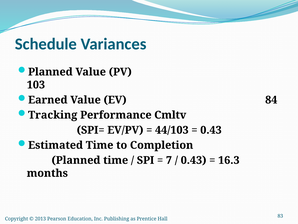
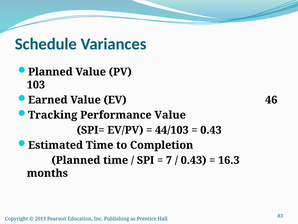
84: 84 -> 46 (271, 100)
Performance Cmltv: Cmltv -> Value (170, 115)
